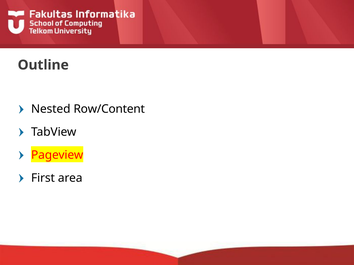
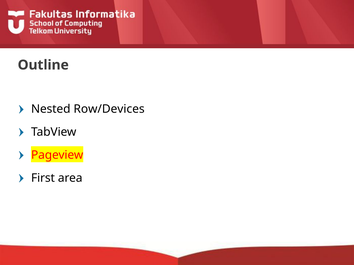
Row/Content: Row/Content -> Row/Devices (109, 109)
